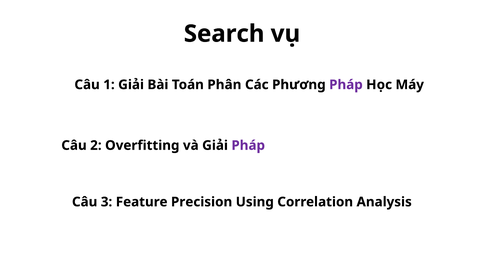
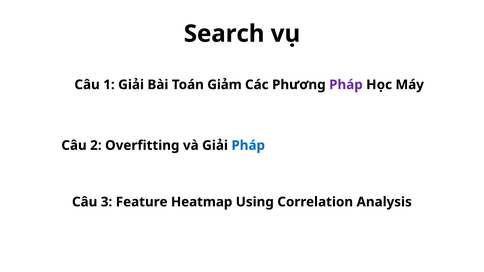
Phân: Phân -> Giảm (224, 85)
Pháp colour: purple -> blue (248, 146)
Precision: Precision -> Heatmap (202, 202)
